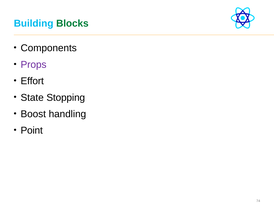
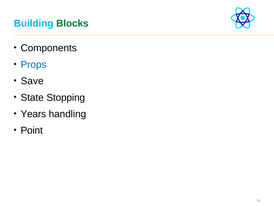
Props colour: purple -> blue (34, 64)
Effort: Effort -> Save (32, 81)
Boost: Boost -> Years (33, 114)
